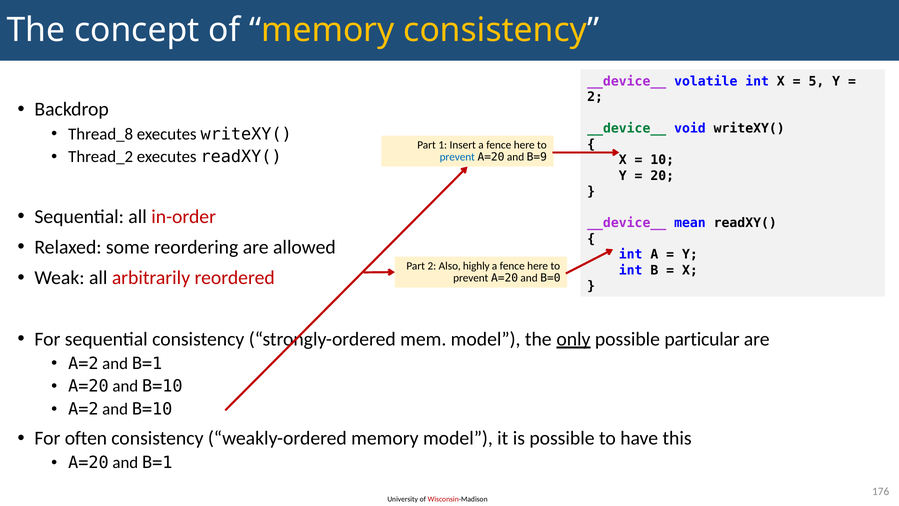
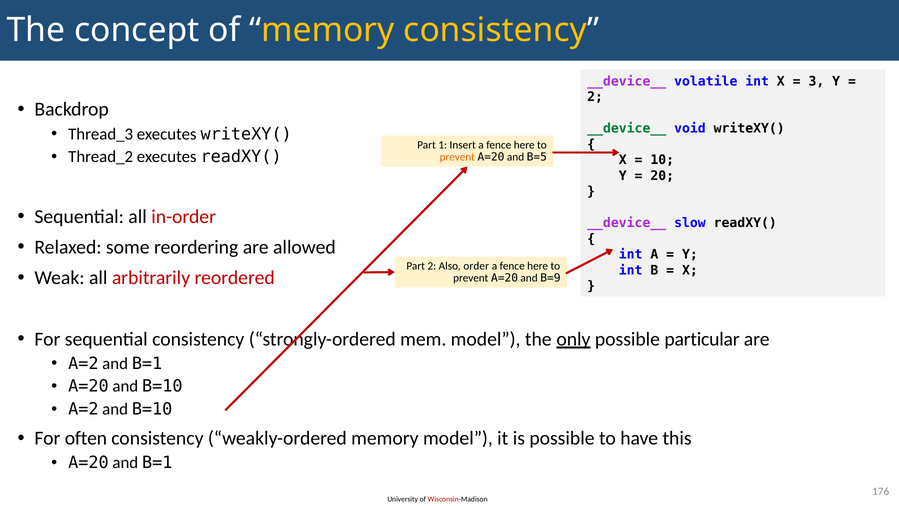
5: 5 -> 3 (816, 81)
Thread_8: Thread_8 -> Thread_3 (101, 134)
prevent colour: blue -> orange (457, 157)
B=9: B=9 -> B=5 (537, 157)
mean: mean -> slow (690, 223)
highly: highly -> order (476, 266)
B=0: B=0 -> B=9 (550, 278)
